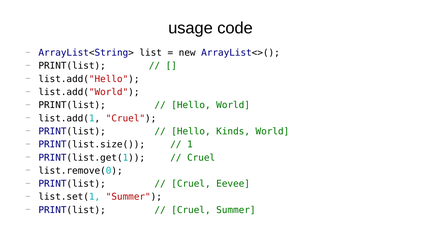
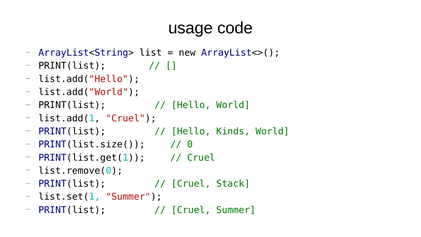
1: 1 -> 0 (190, 144)
Eevee: Eevee -> Stack (233, 184)
